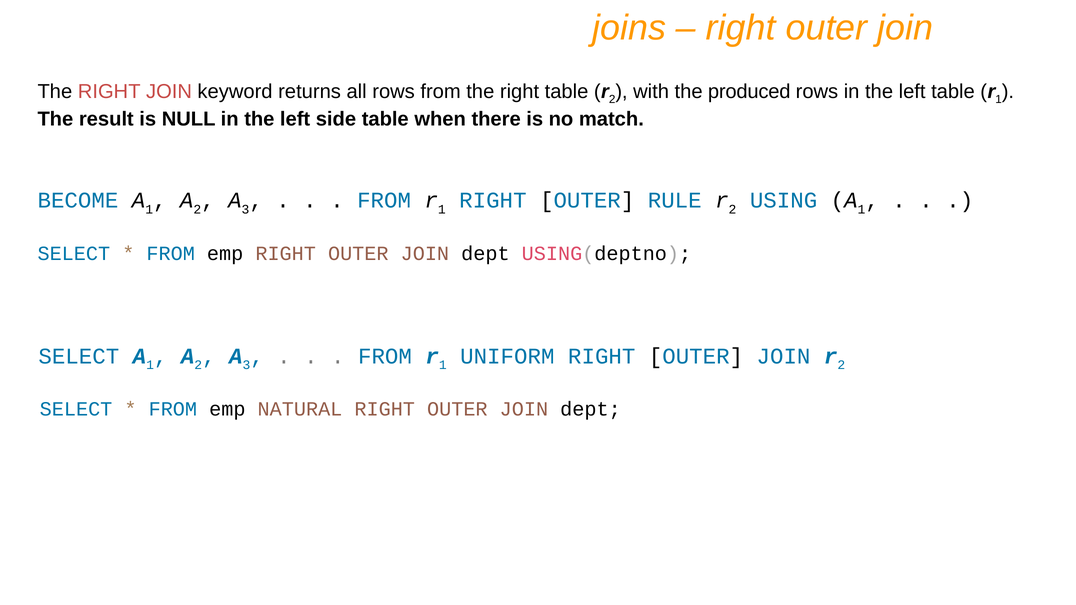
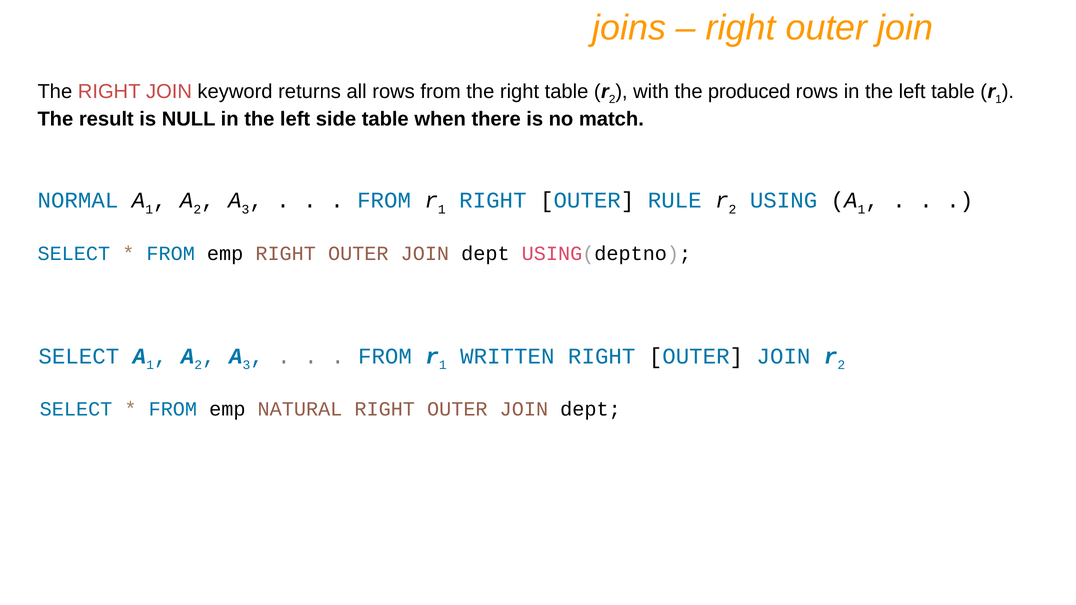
BECOME: BECOME -> NORMAL (78, 201)
UNIFORM: UNIFORM -> WRITTEN (507, 356)
